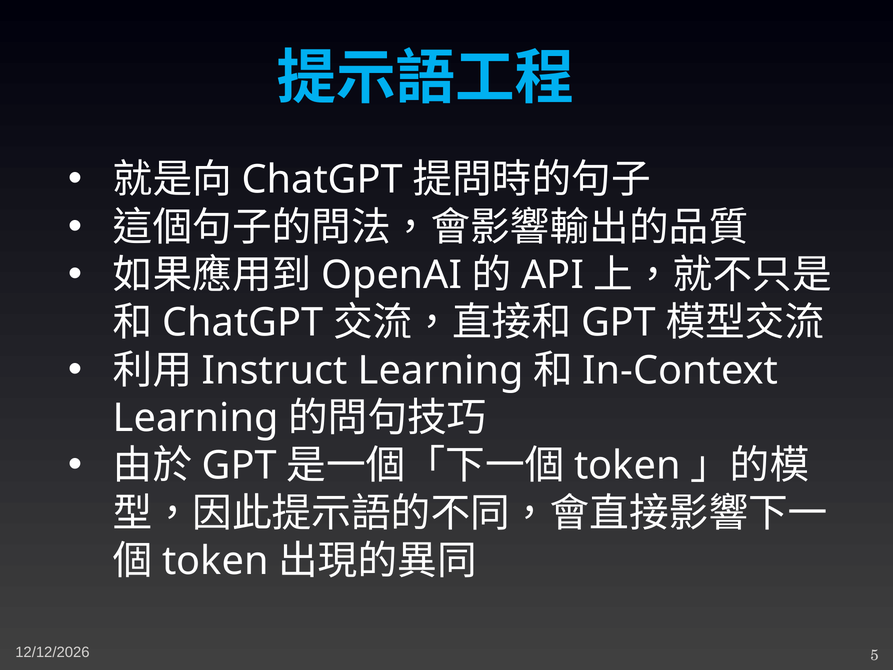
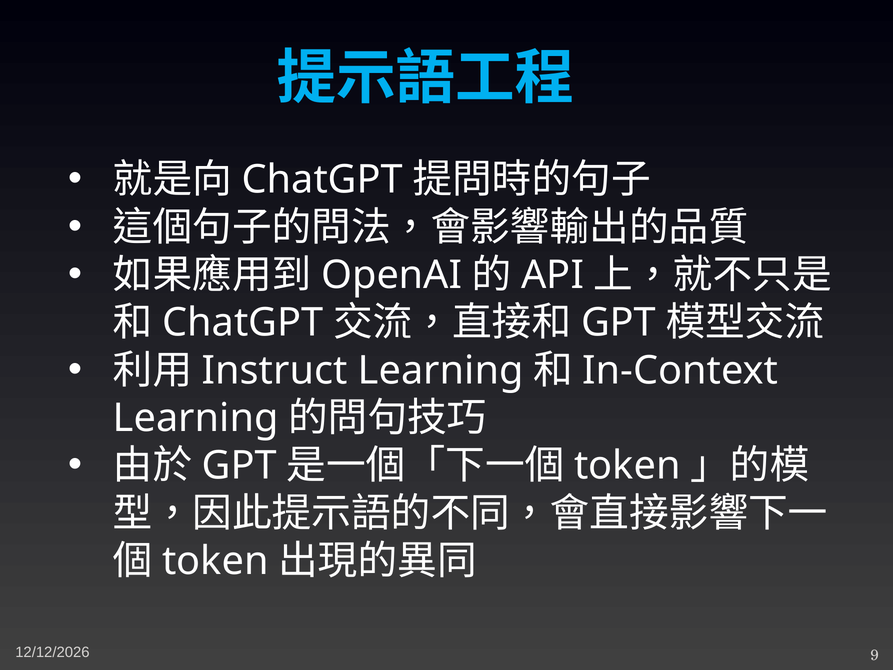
5: 5 -> 9 (875, 655)
